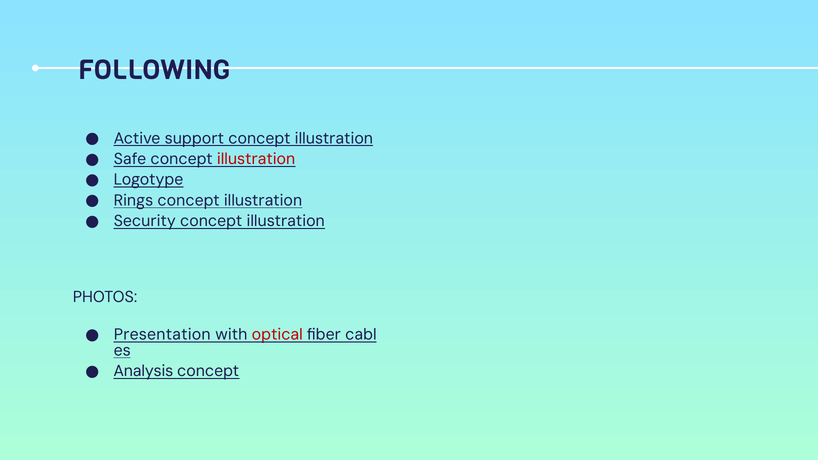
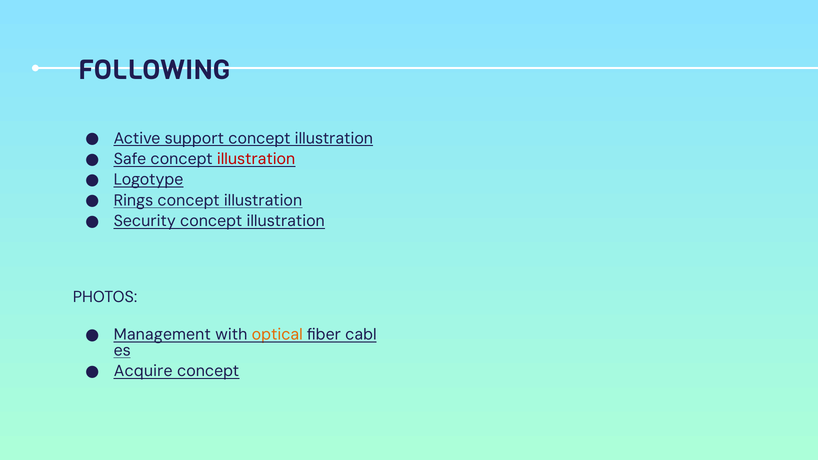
Presentation: Presentation -> Management (162, 335)
optical colour: red -> orange (277, 335)
Analysis: Analysis -> Acquire (143, 371)
